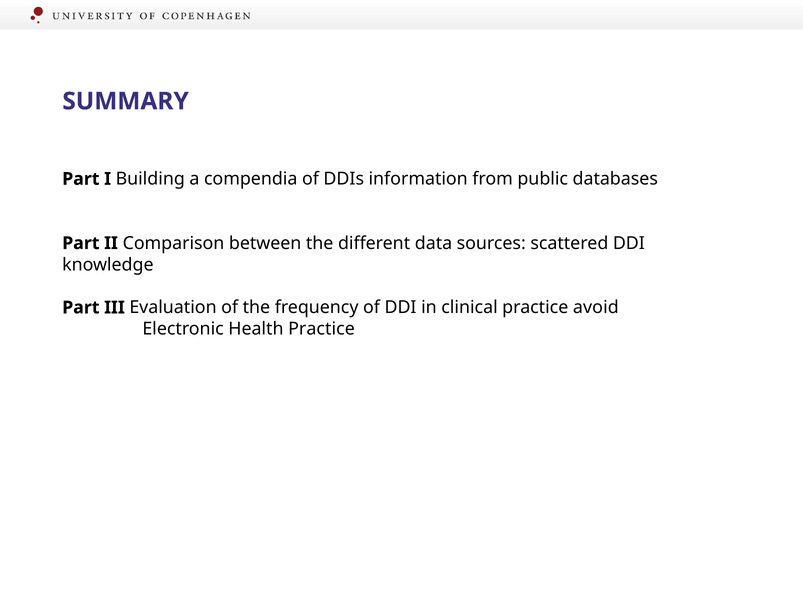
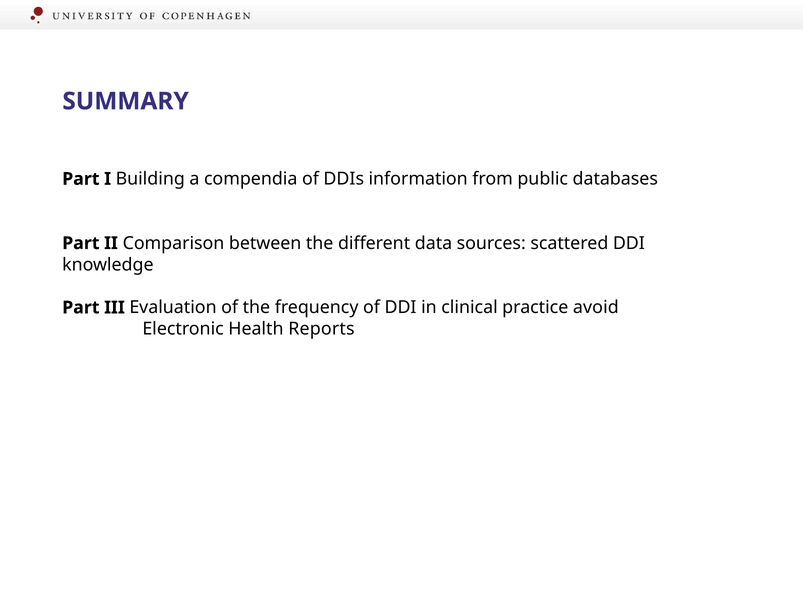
Health Practice: Practice -> Reports (321, 329)
